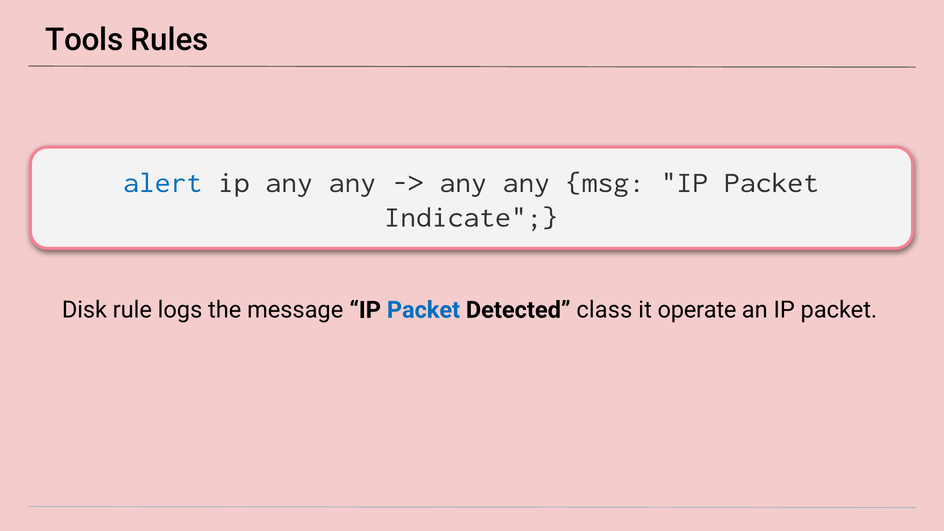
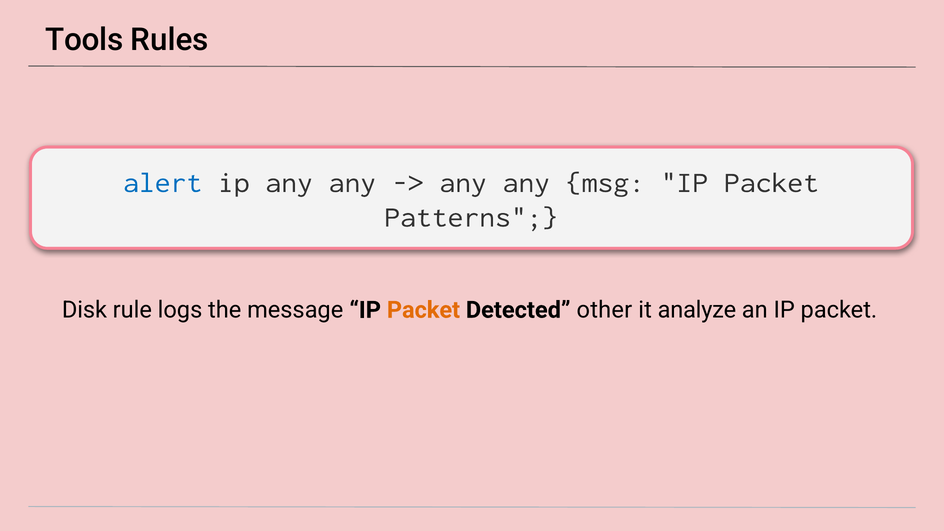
Indicate: Indicate -> Patterns (471, 217)
Packet colour: blue -> orange (423, 310)
class: class -> other (604, 310)
operate: operate -> analyze (697, 310)
